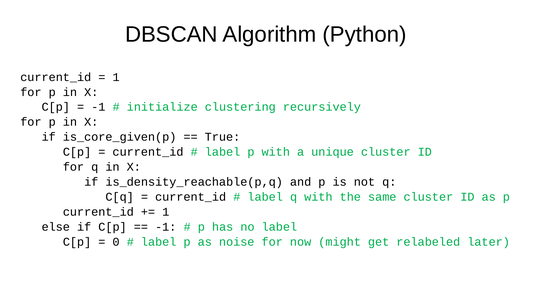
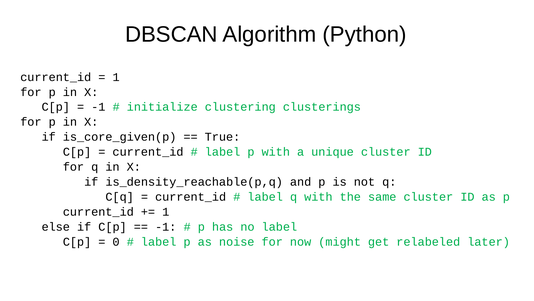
recursively: recursively -> clusterings (322, 107)
